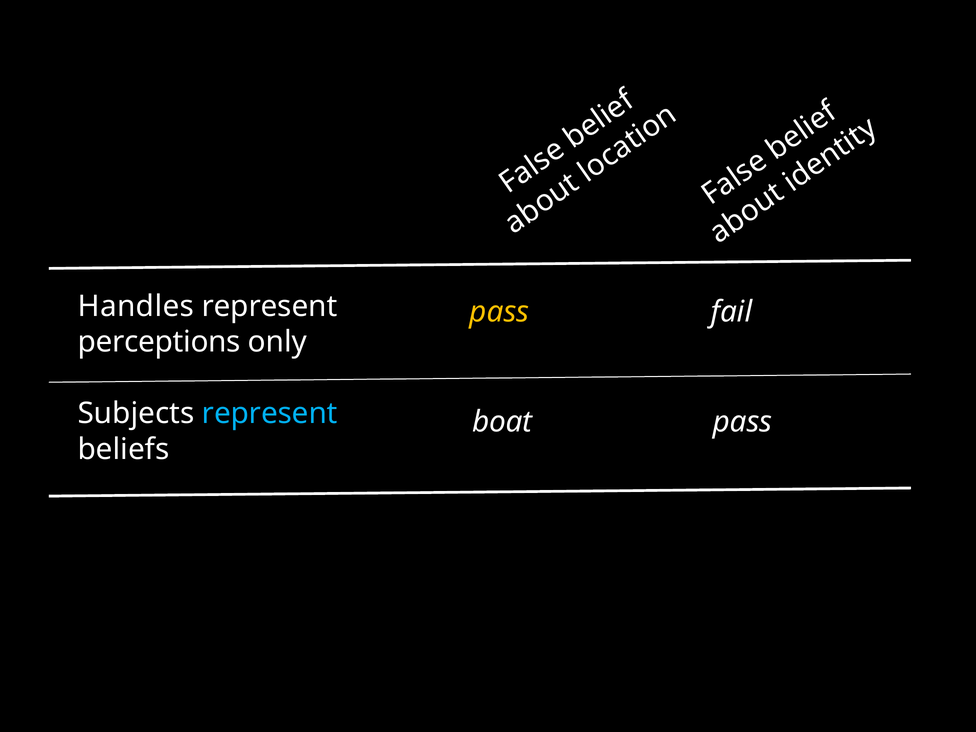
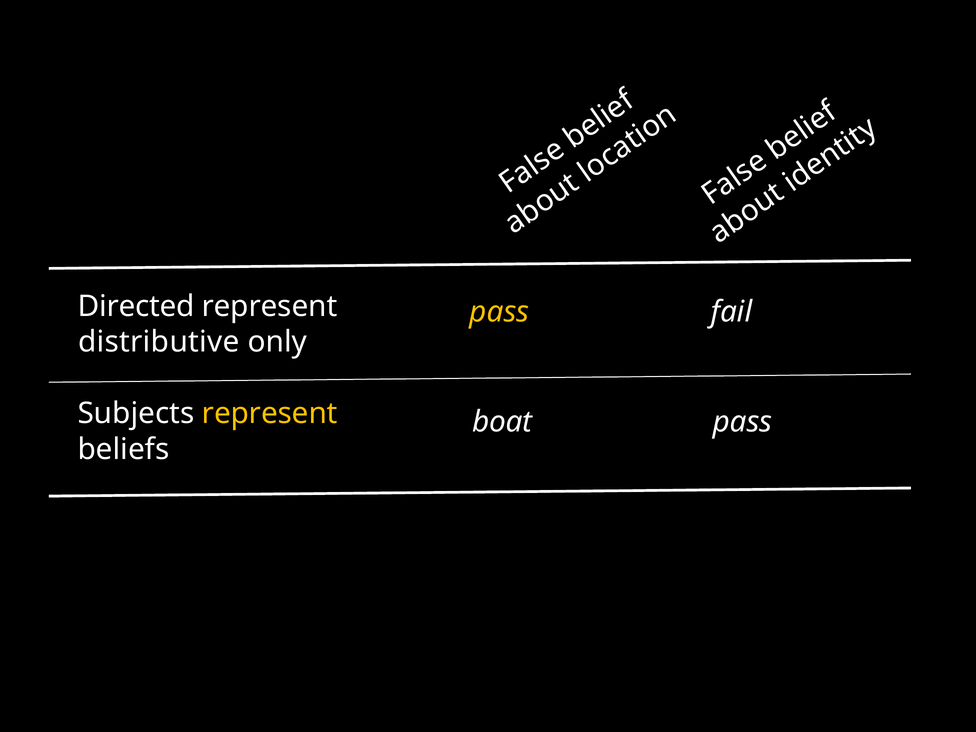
Handles: Handles -> Directed (136, 306)
perceptions: perceptions -> distributive (159, 342)
represent colour: light blue -> yellow (270, 414)
